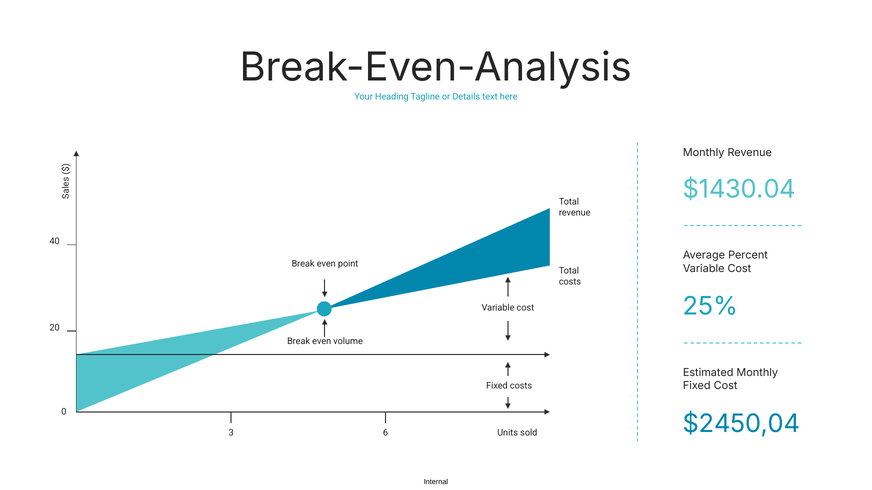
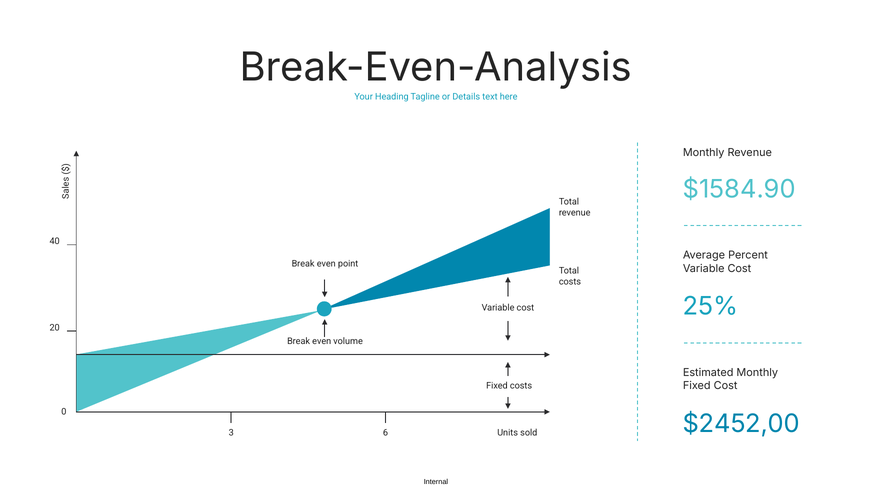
$1430.04: $1430.04 -> $1584.90 (739, 189)
$2450,04: $2450,04 -> $2452,00 (741, 424)
